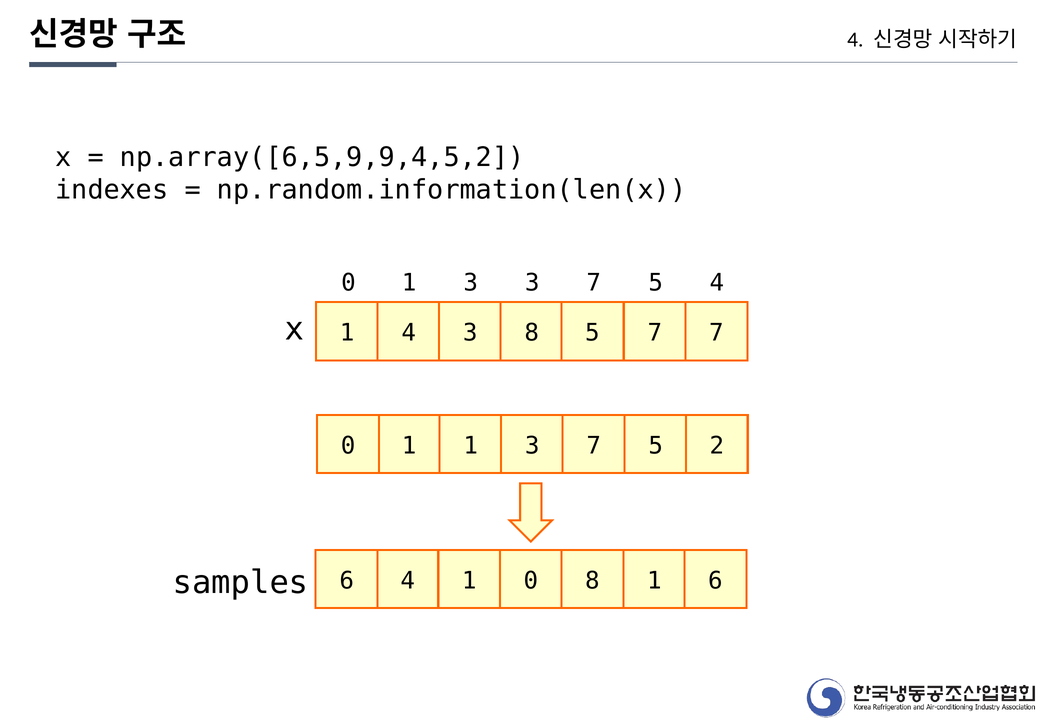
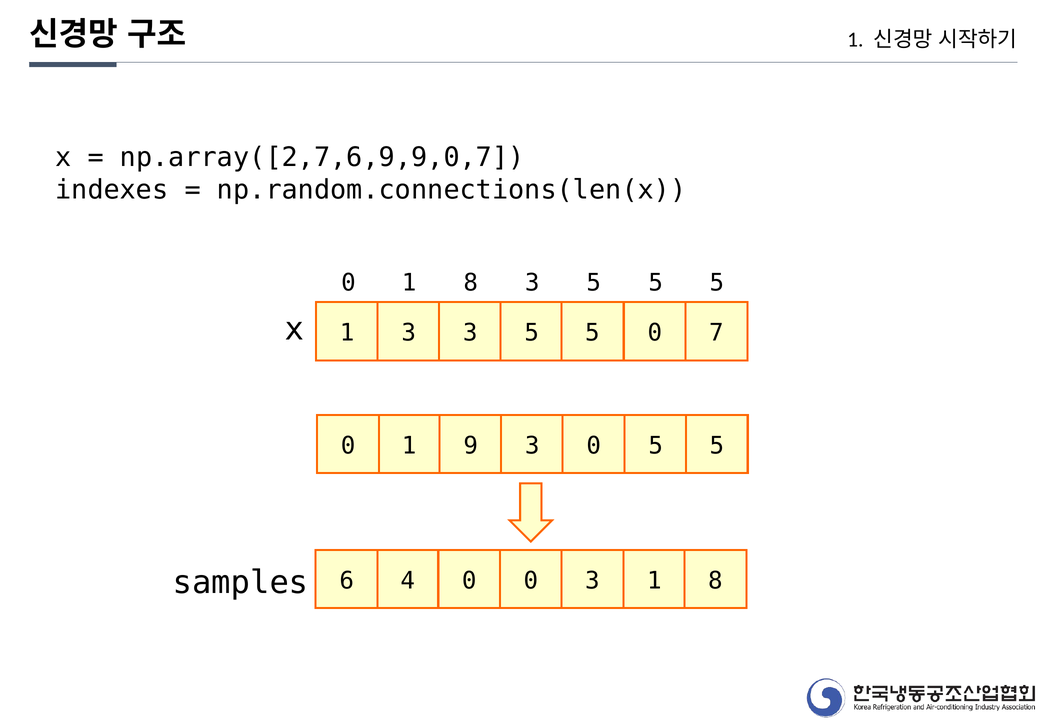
4: 4 -> 1 (855, 40)
np.array([6,5,9,9,4,5,2: np.array([6,5,9,9,4,5,2 -> np.array([2,7,6,9,9,0,7 (322, 157)
np.random.information(len(x: np.random.information(len(x -> np.random.connections(len(x (452, 190)
3: 3 -> 8 (471, 283)
7: 7 -> 5 (594, 283)
4: 4 -> 5 (717, 283)
1 4: 4 -> 3 (409, 333)
8: 8 -> 5 (532, 333)
7: 7 -> 0 (655, 333)
1 1: 1 -> 9 (471, 446)
7: 7 -> 0 (594, 446)
2: 2 -> 5 (717, 446)
4 1: 1 -> 0 (469, 581)
0 8: 8 -> 3 (592, 581)
6: 6 -> 8 (715, 581)
